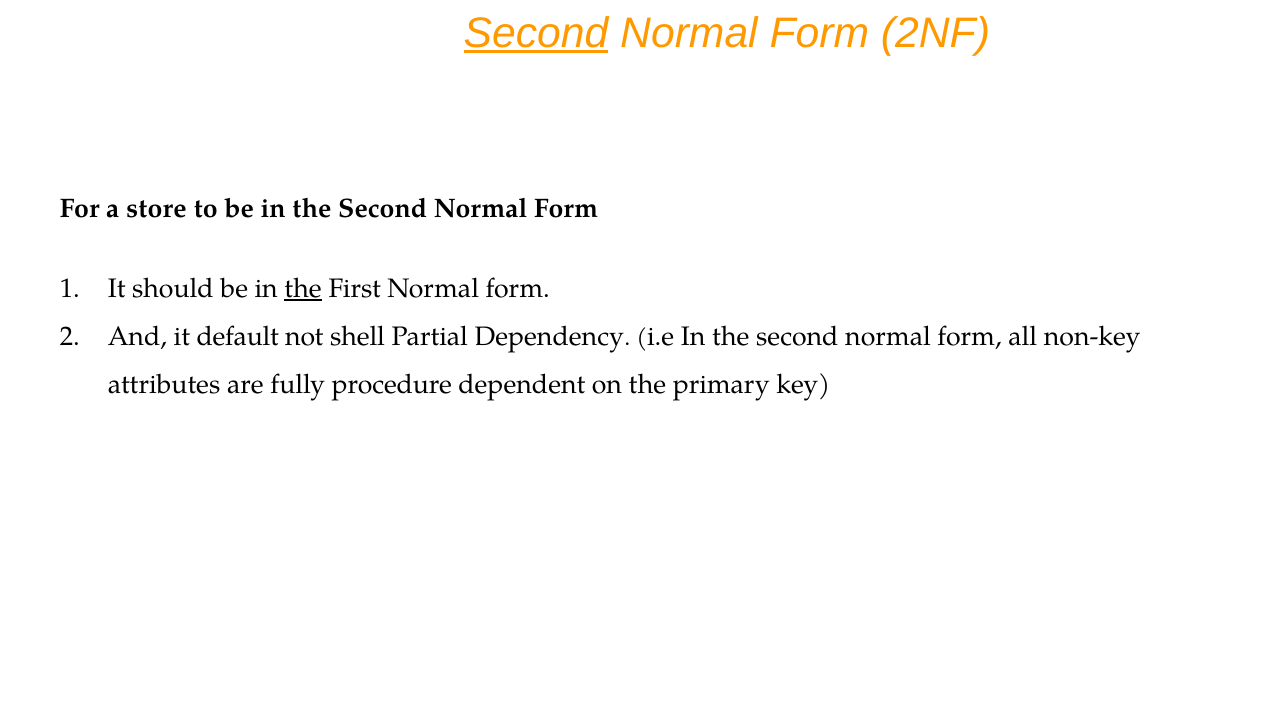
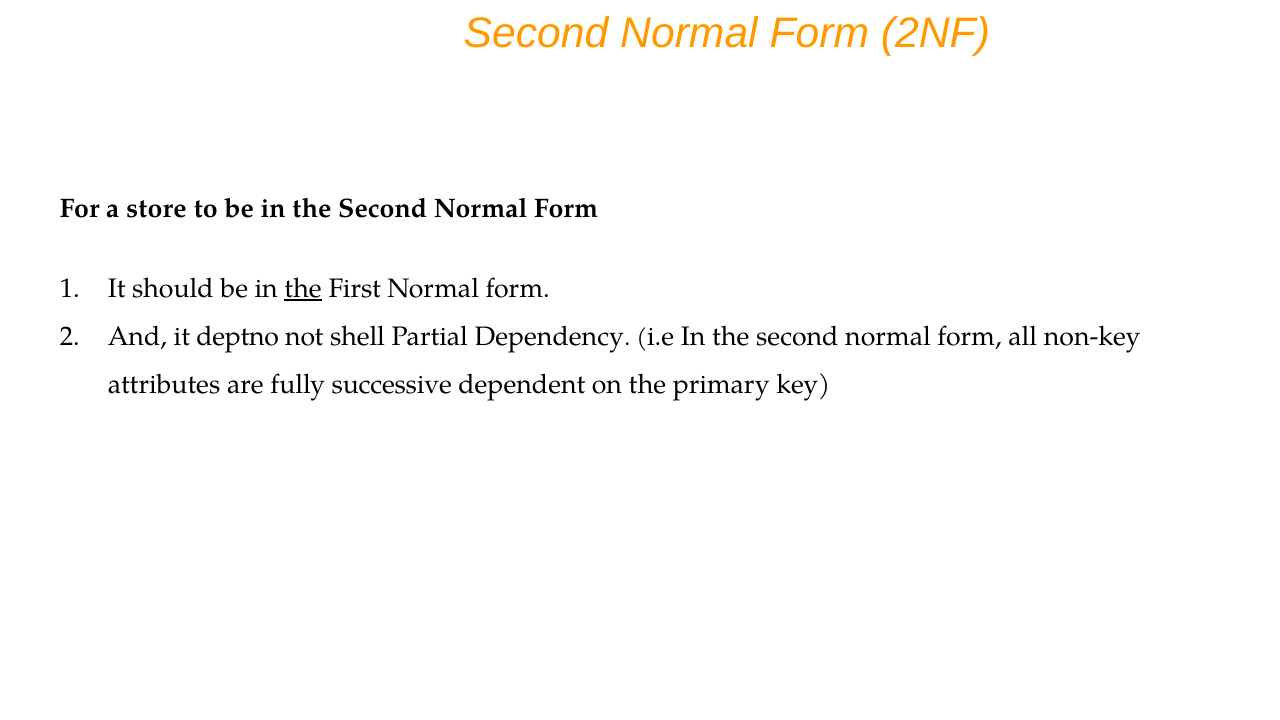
Second underline: present -> none (536, 33)
default: default -> deptno (238, 337)
procedure: procedure -> successive (392, 385)
